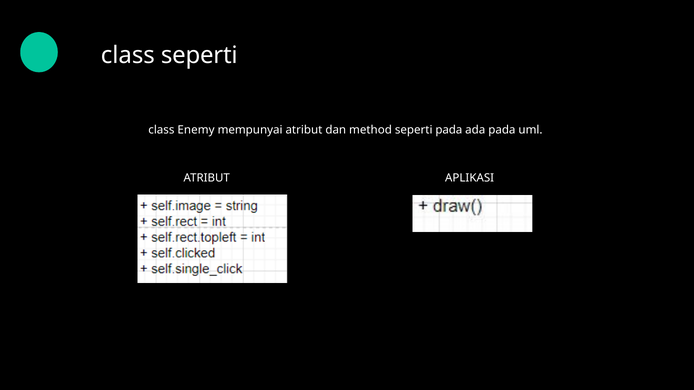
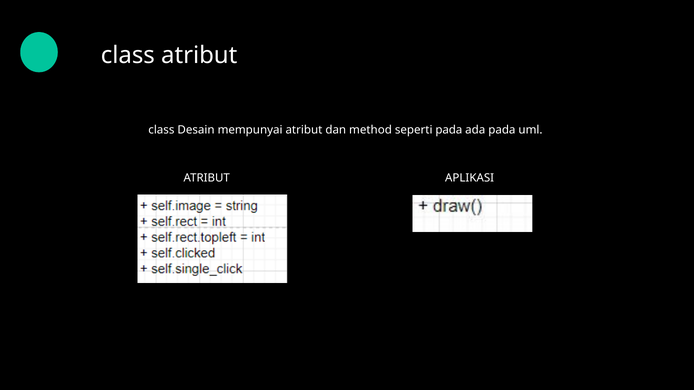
class seperti: seperti -> atribut (199, 55)
Enemy: Enemy -> Desain (196, 130)
